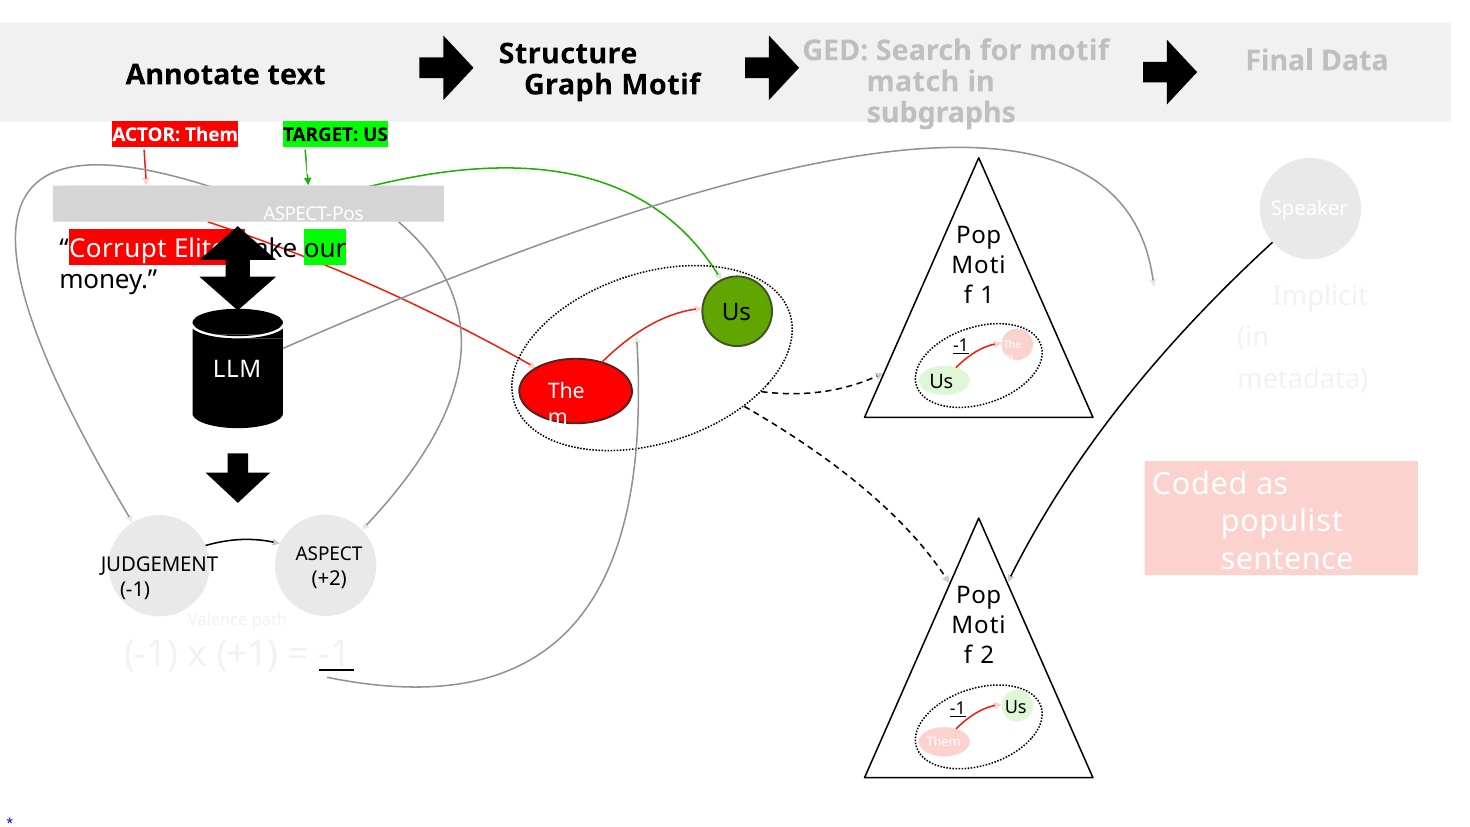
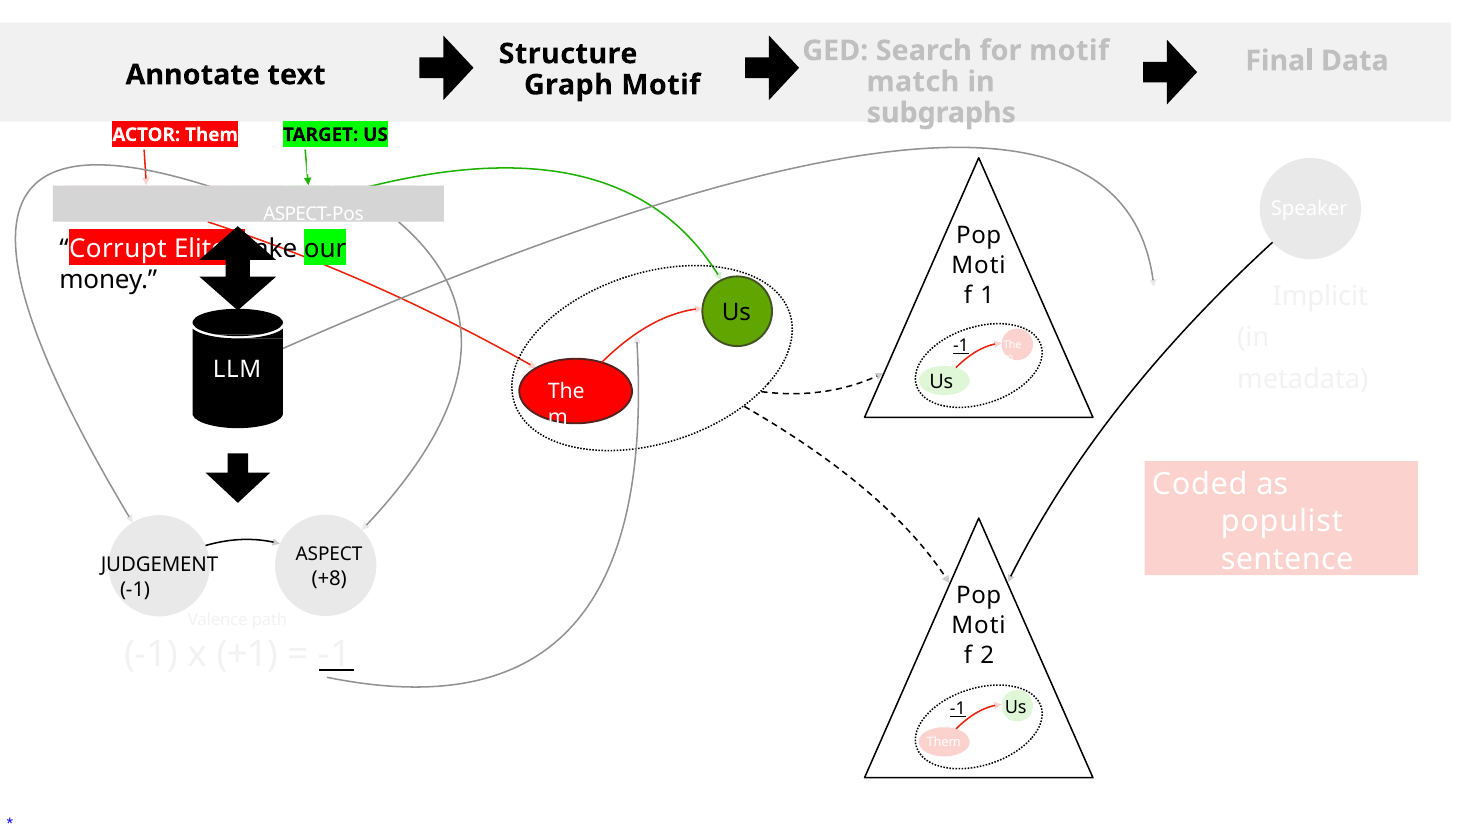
+2: +2 -> +8 (329, 578)
